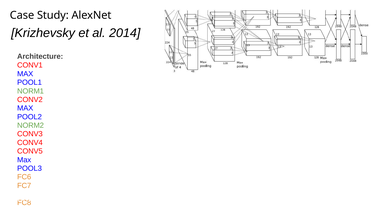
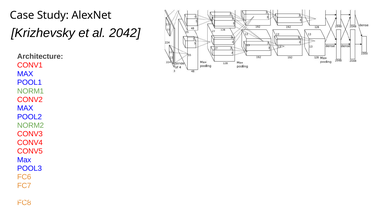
2014: 2014 -> 2042 (125, 33)
